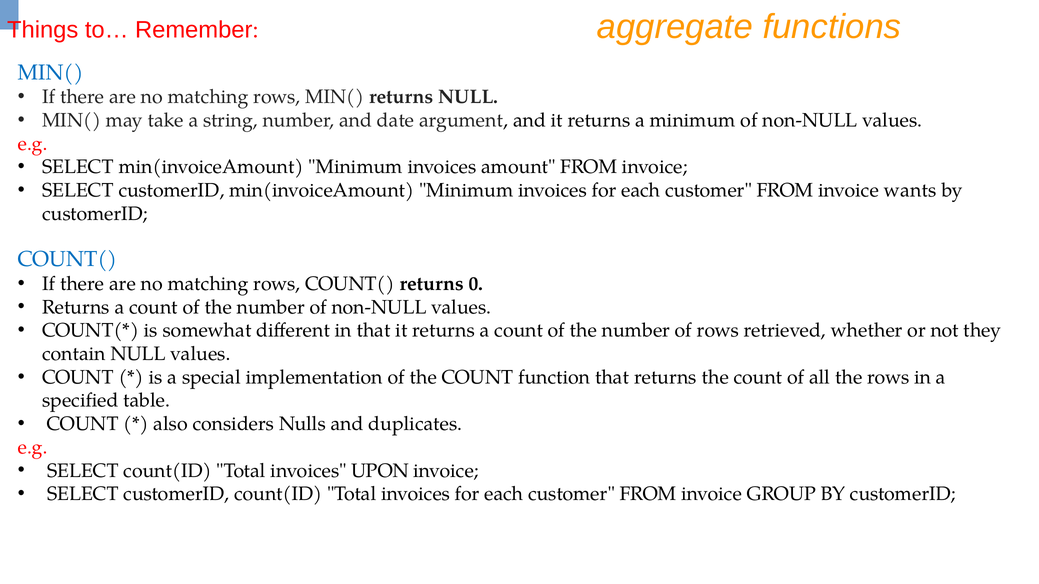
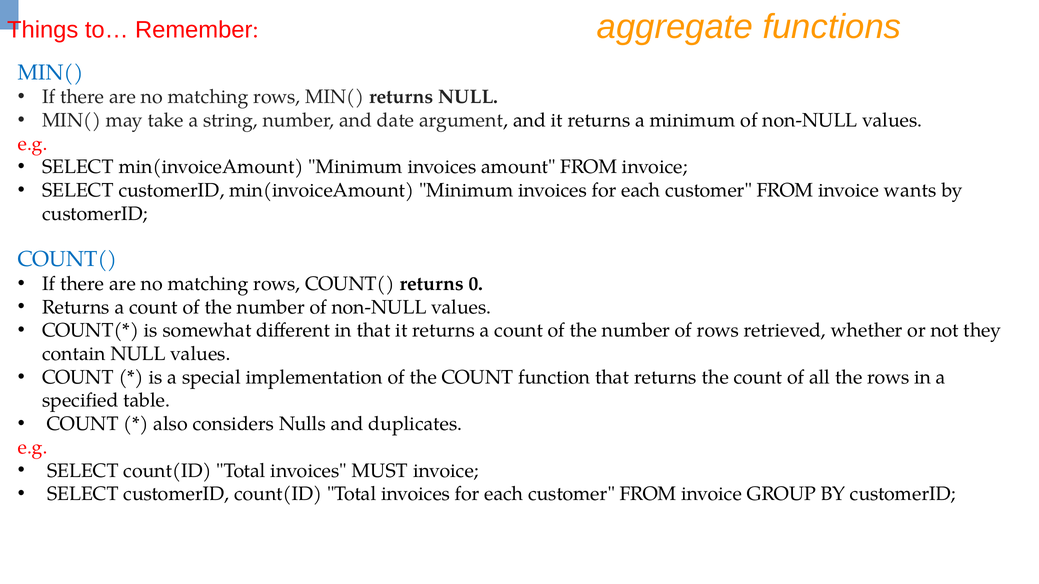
UPON: UPON -> MUST (380, 471)
